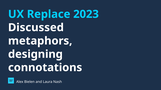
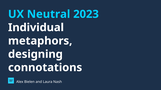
Replace: Replace -> Neutral (49, 14)
Discussed: Discussed -> Individual (36, 28)
